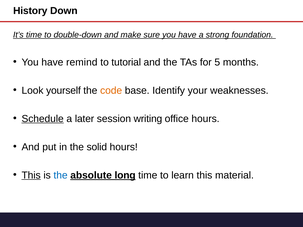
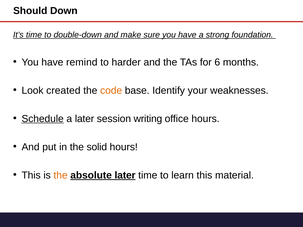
History: History -> Should (30, 11)
tutorial: tutorial -> harder (126, 62)
5: 5 -> 6 (217, 62)
yourself: yourself -> created (63, 91)
This underline: present -> none (31, 175)
the colour: blue -> orange (61, 175)
absolute long: long -> later (125, 175)
